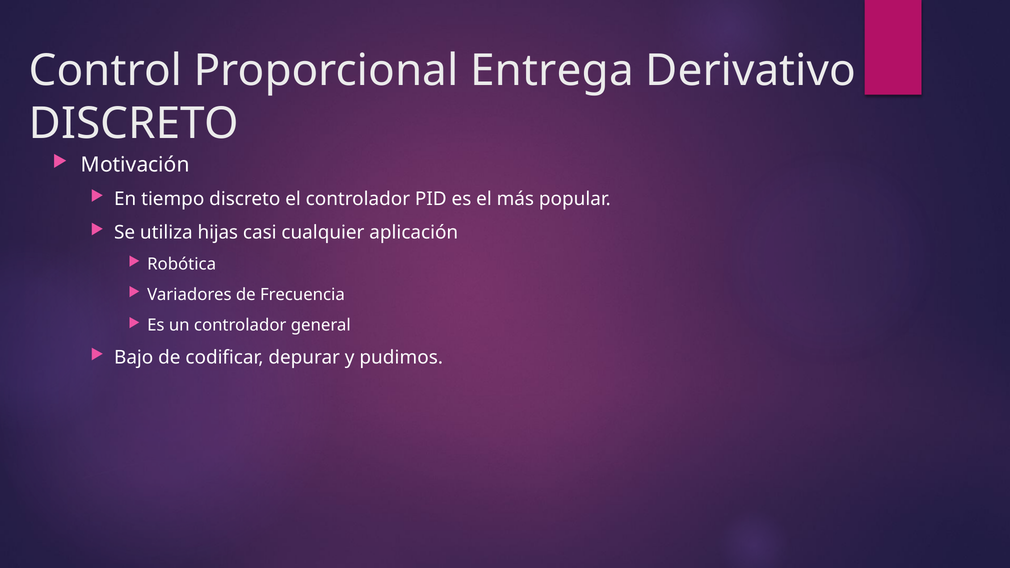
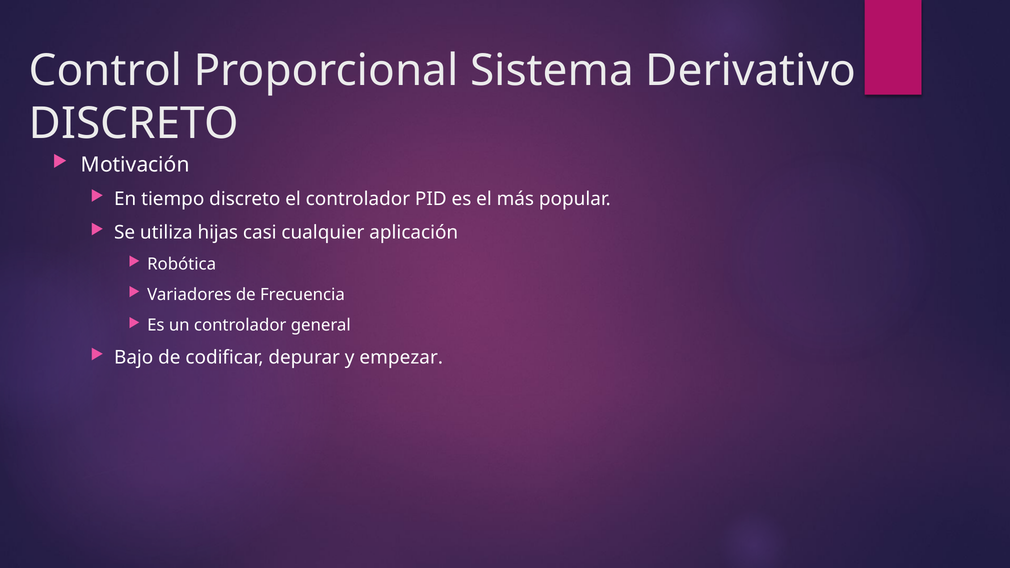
Entrega: Entrega -> Sistema (552, 71)
pudimos: pudimos -> empezar (401, 358)
